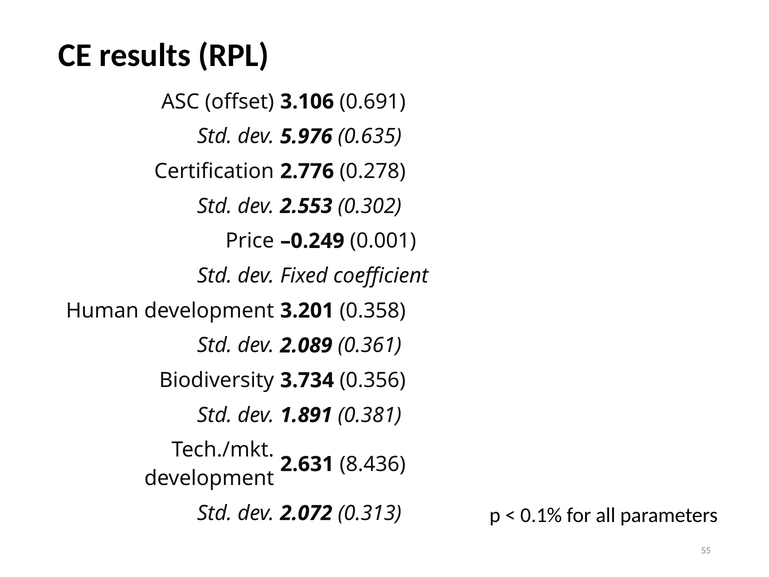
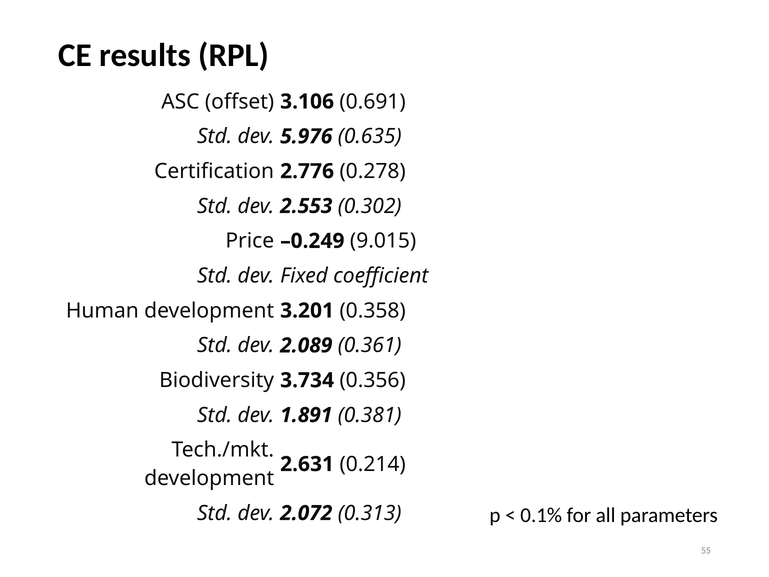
0.001: 0.001 -> 9.015 (383, 241)
8.436: 8.436 -> 0.214 (373, 464)
